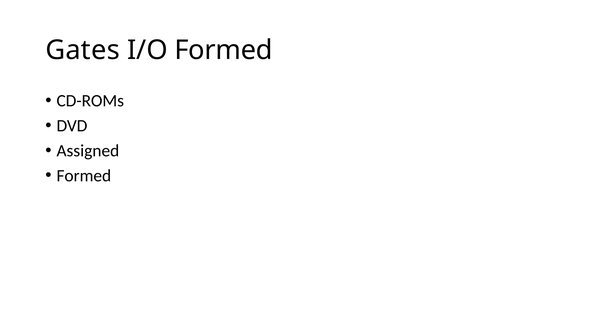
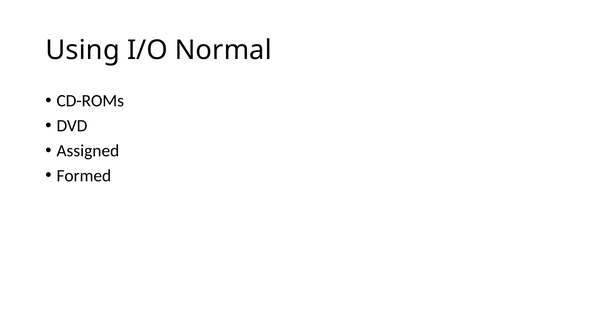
Gates: Gates -> Using (83, 50)
I/O Formed: Formed -> Normal (223, 50)
